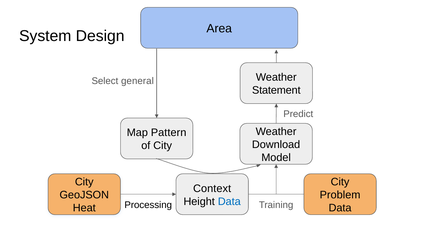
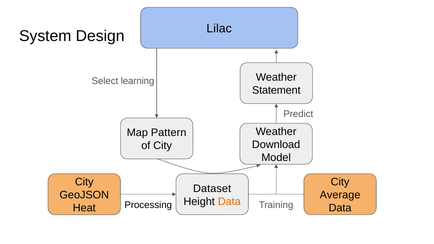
Area: Area -> Lilac (219, 29)
general: general -> learning (138, 81)
Context: Context -> Dataset (212, 189)
Problem: Problem -> Average (340, 195)
Data colour: blue -> orange (229, 202)
